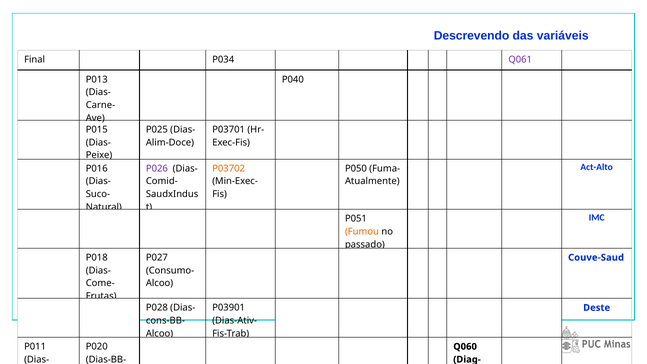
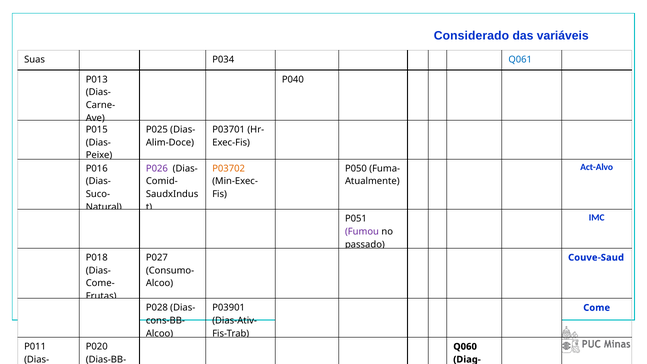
Descrevendo: Descrevendo -> Considerado (471, 36)
Final: Final -> Suas (35, 60)
Q061 colour: purple -> blue (520, 60)
Act-Alto: Act-Alto -> Act-Alvo (597, 167)
Fumou colour: orange -> purple (362, 231)
Deste: Deste -> Come (597, 308)
